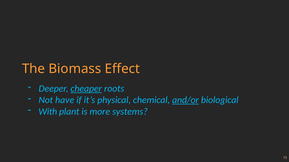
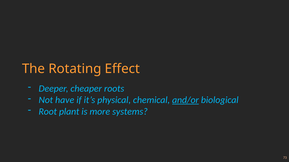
Biomass: Biomass -> Rotating (75, 69)
cheaper underline: present -> none (86, 89)
With: With -> Root (48, 112)
